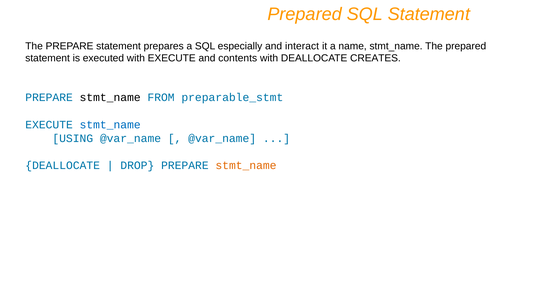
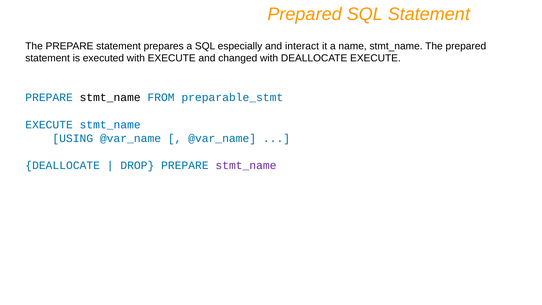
contents: contents -> changed (238, 58)
DEALLOCATE CREATES: CREATES -> EXECUTE (375, 58)
stmt_name colour: orange -> purple (246, 165)
